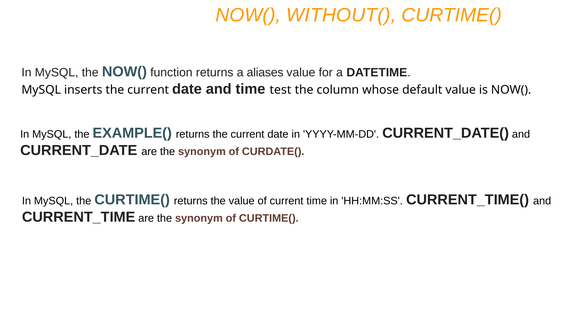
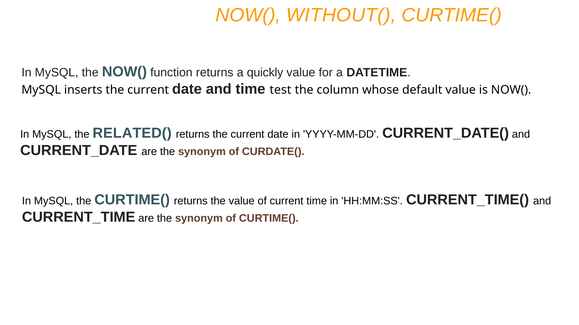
aliases: aliases -> quickly (265, 73)
EXAMPLE(: EXAMPLE( -> RELATED( (132, 133)
